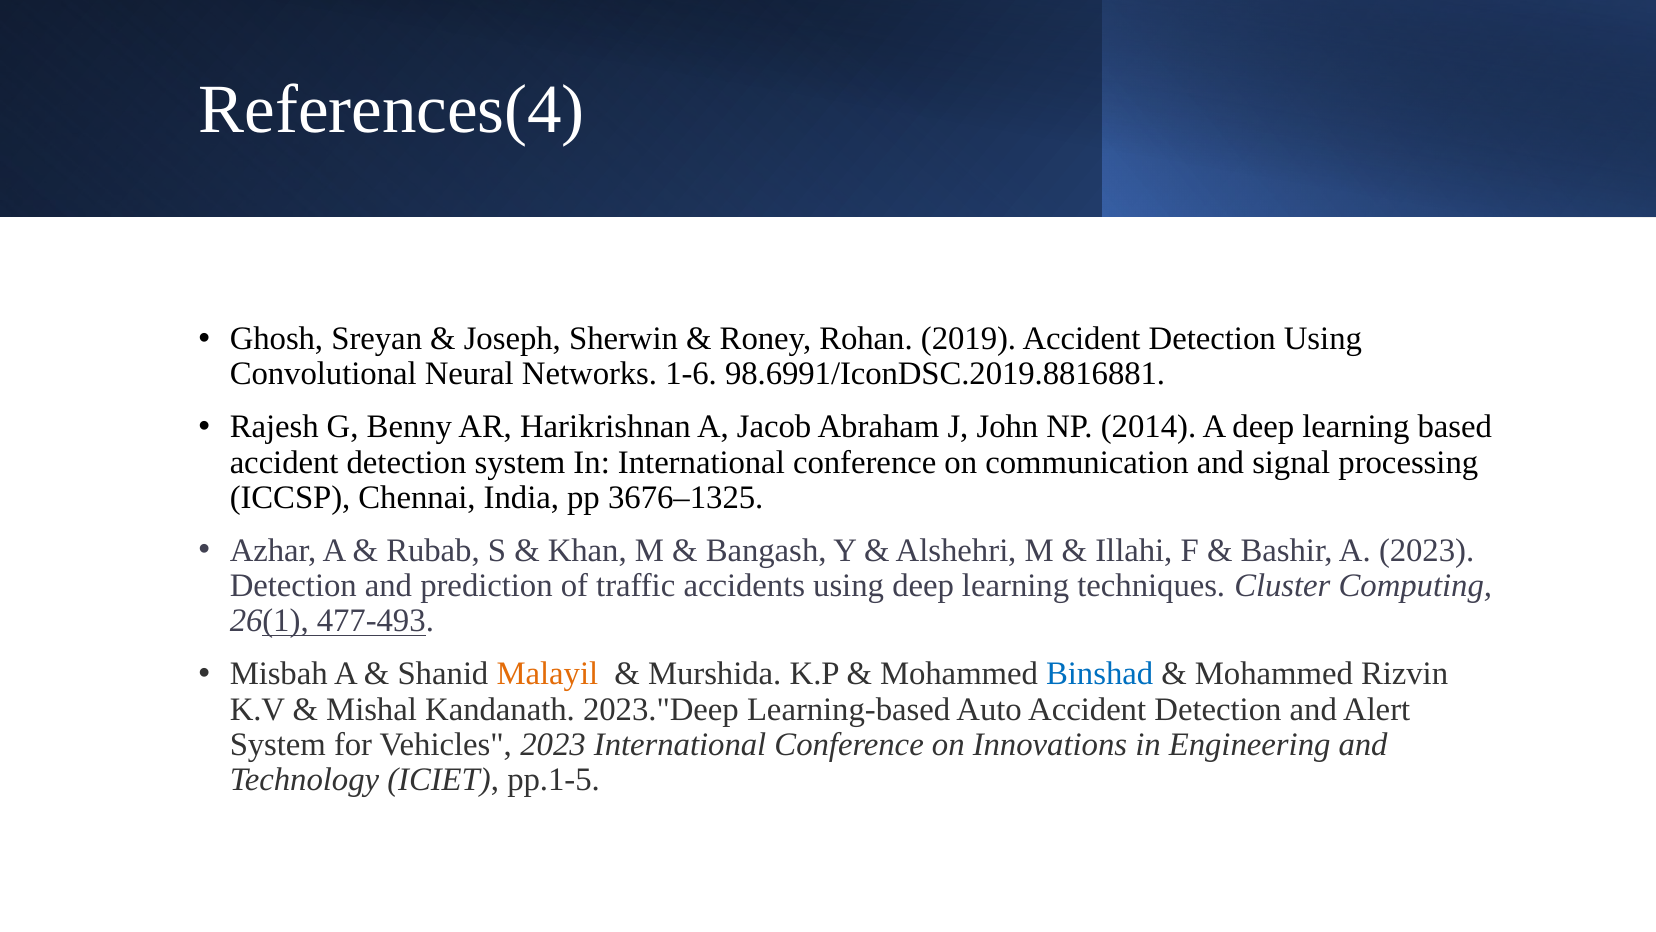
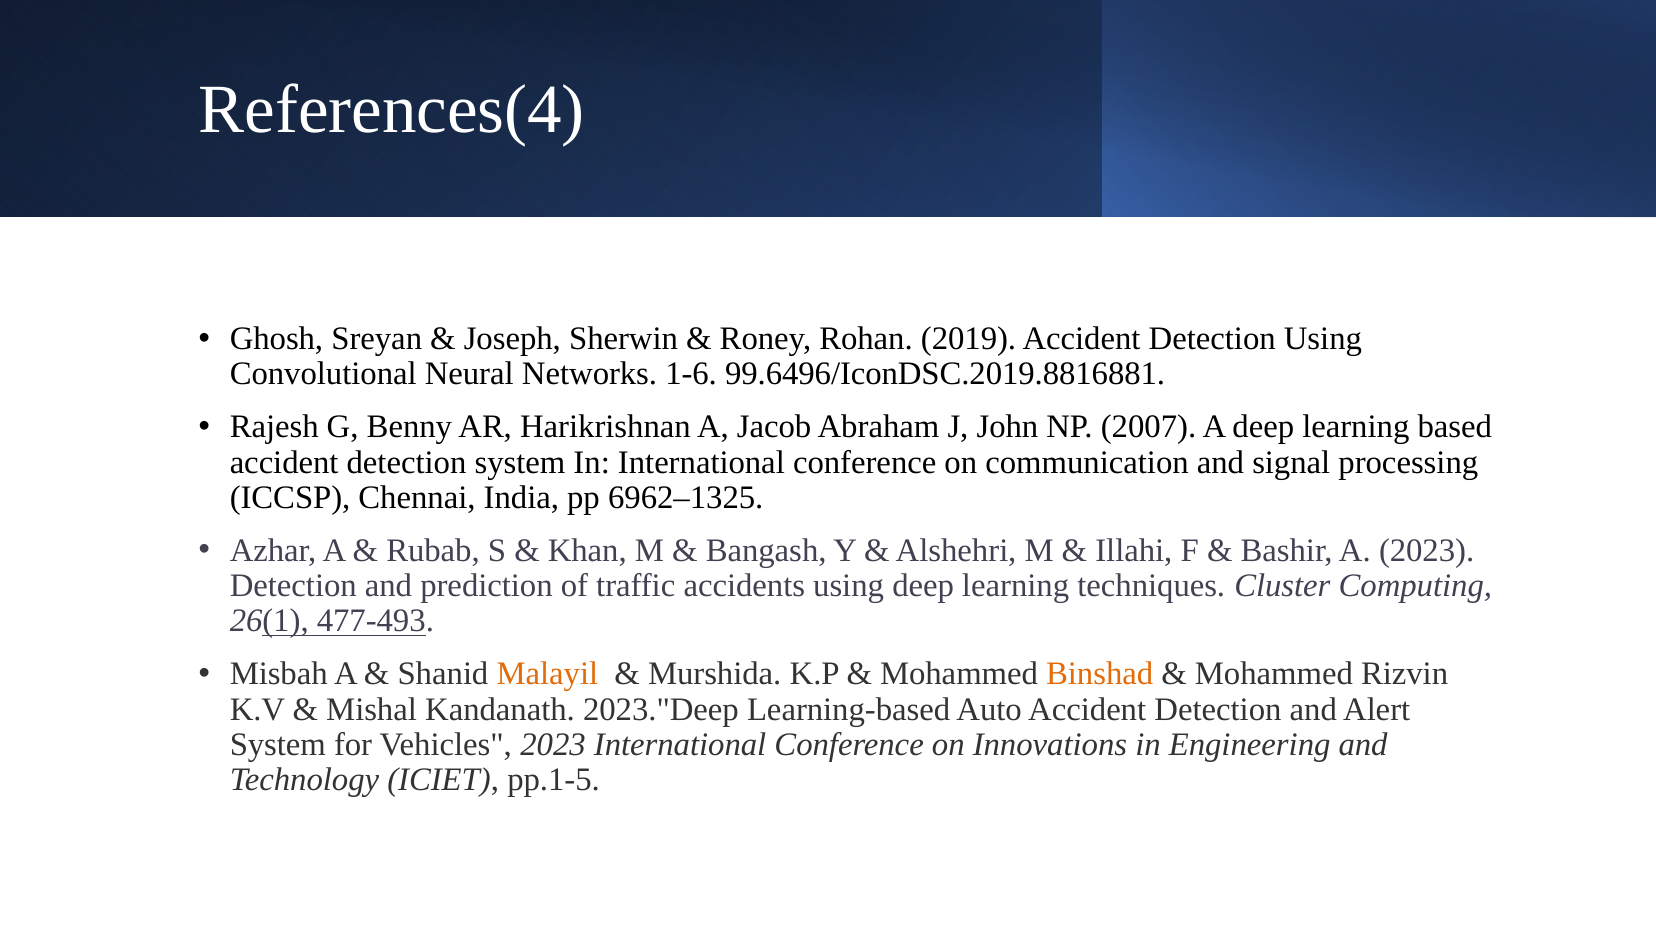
98.6991/IconDSC.2019.8816881: 98.6991/IconDSC.2019.8816881 -> 99.6496/IconDSC.2019.8816881 (945, 374)
2014: 2014 -> 2007 (1149, 427)
3676–1325: 3676–1325 -> 6962–1325 (686, 497)
Binshad colour: blue -> orange (1100, 674)
